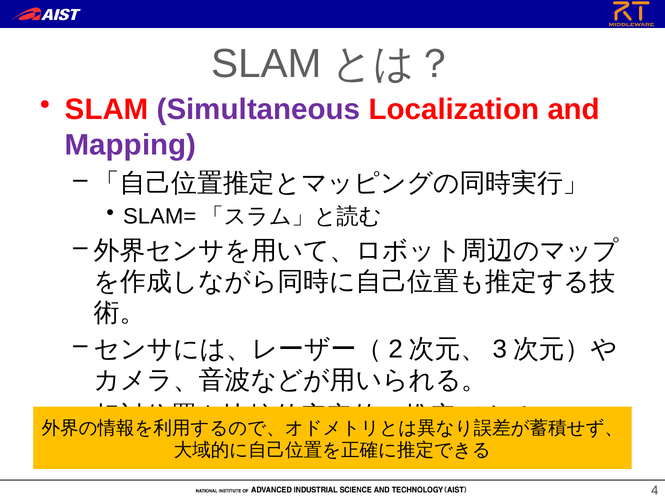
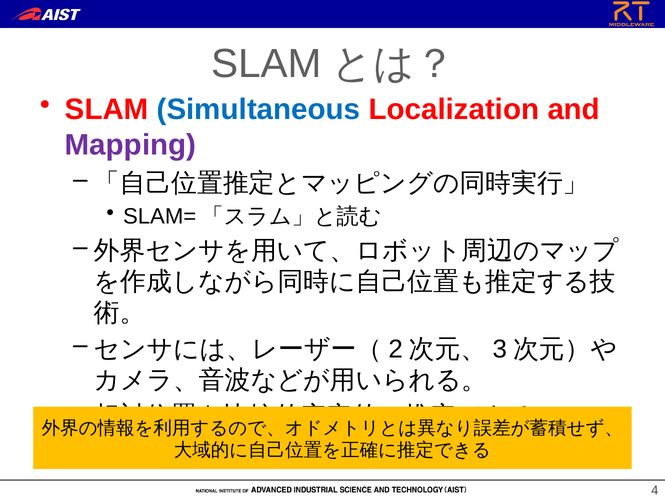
Simultaneous colour: purple -> blue (259, 110)
